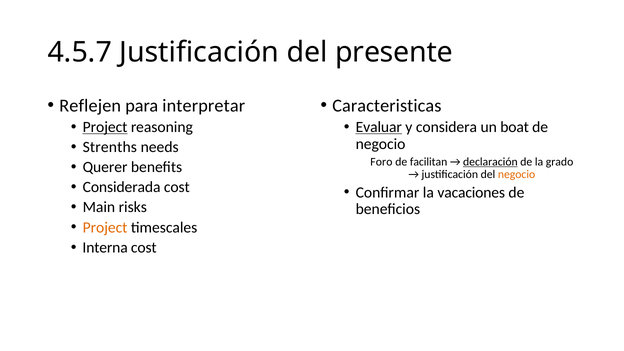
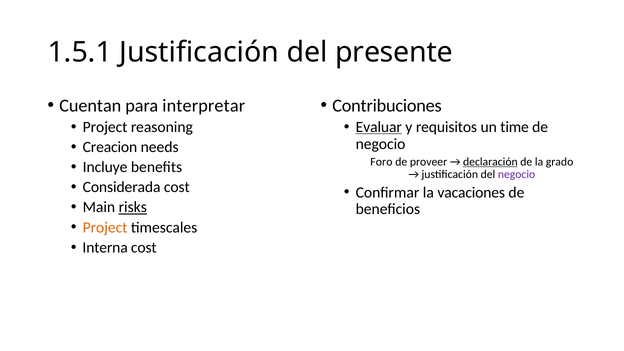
4.5.7: 4.5.7 -> 1.5.1 (80, 52)
Reflejen: Reflejen -> Cuentan (90, 106)
Caracteristicas: Caracteristicas -> Contribuciones (387, 106)
Project underline: present -> none (105, 127)
considera: considera -> requisitos (447, 127)
boat: boat -> time (515, 127)
Strenths: Strenths -> Creacion (110, 147)
facilitan: facilitan -> proveer (429, 162)
Querer: Querer -> Incluye (105, 167)
negocio colour: orange -> purple (517, 174)
risks underline: none -> present (133, 207)
